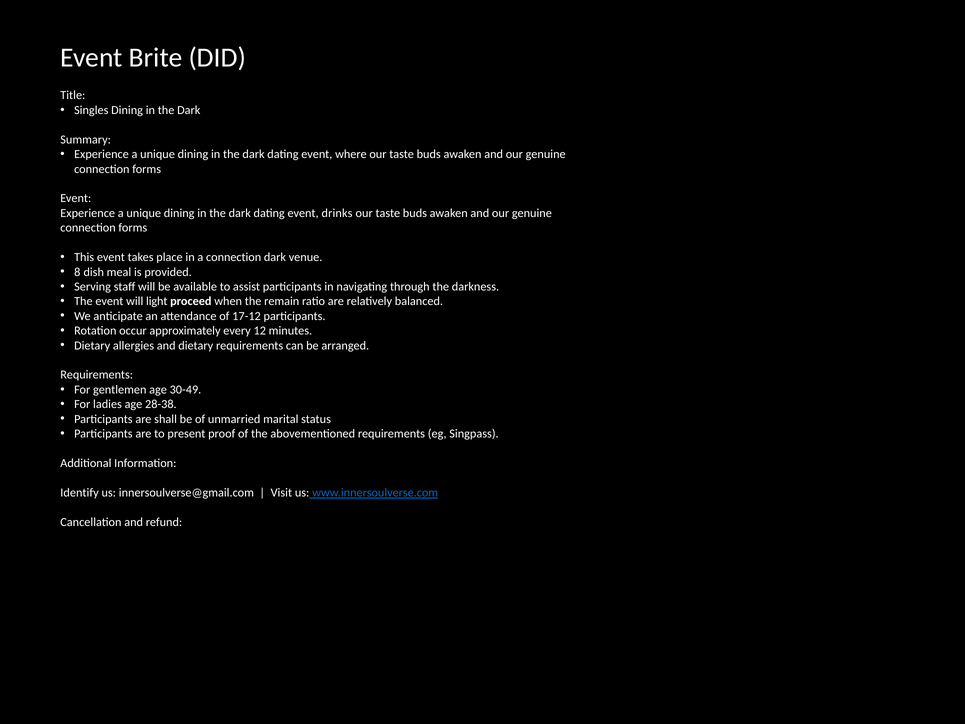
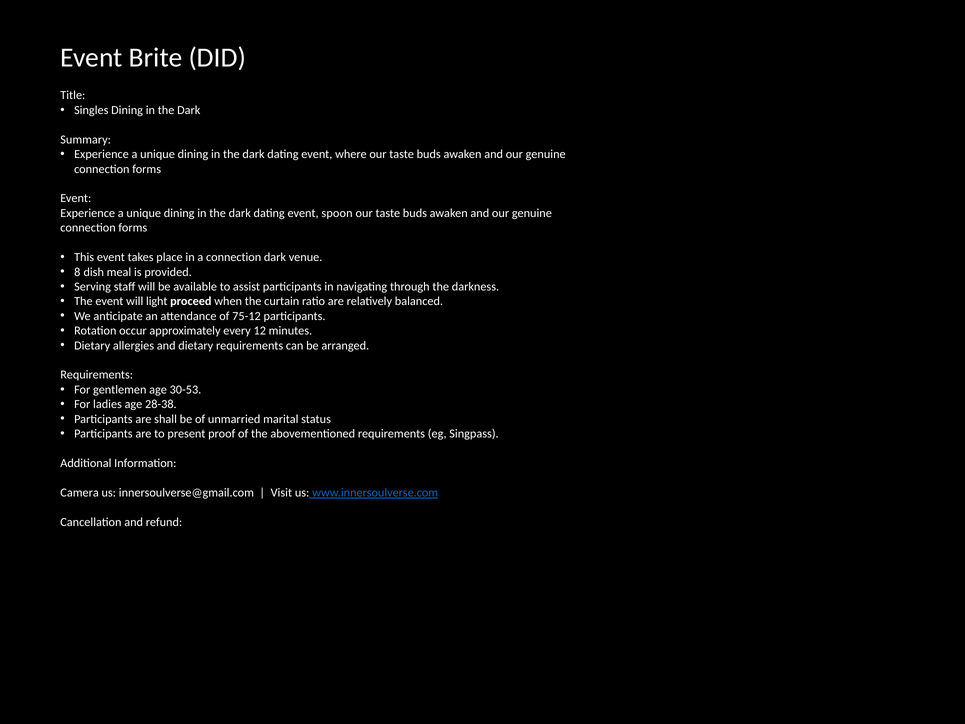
drinks: drinks -> spoon (337, 213)
remain: remain -> curtain (282, 301)
17-12: 17-12 -> 75-12 (247, 316)
30-49: 30-49 -> 30-53 (185, 390)
Identify: Identify -> Camera (80, 492)
